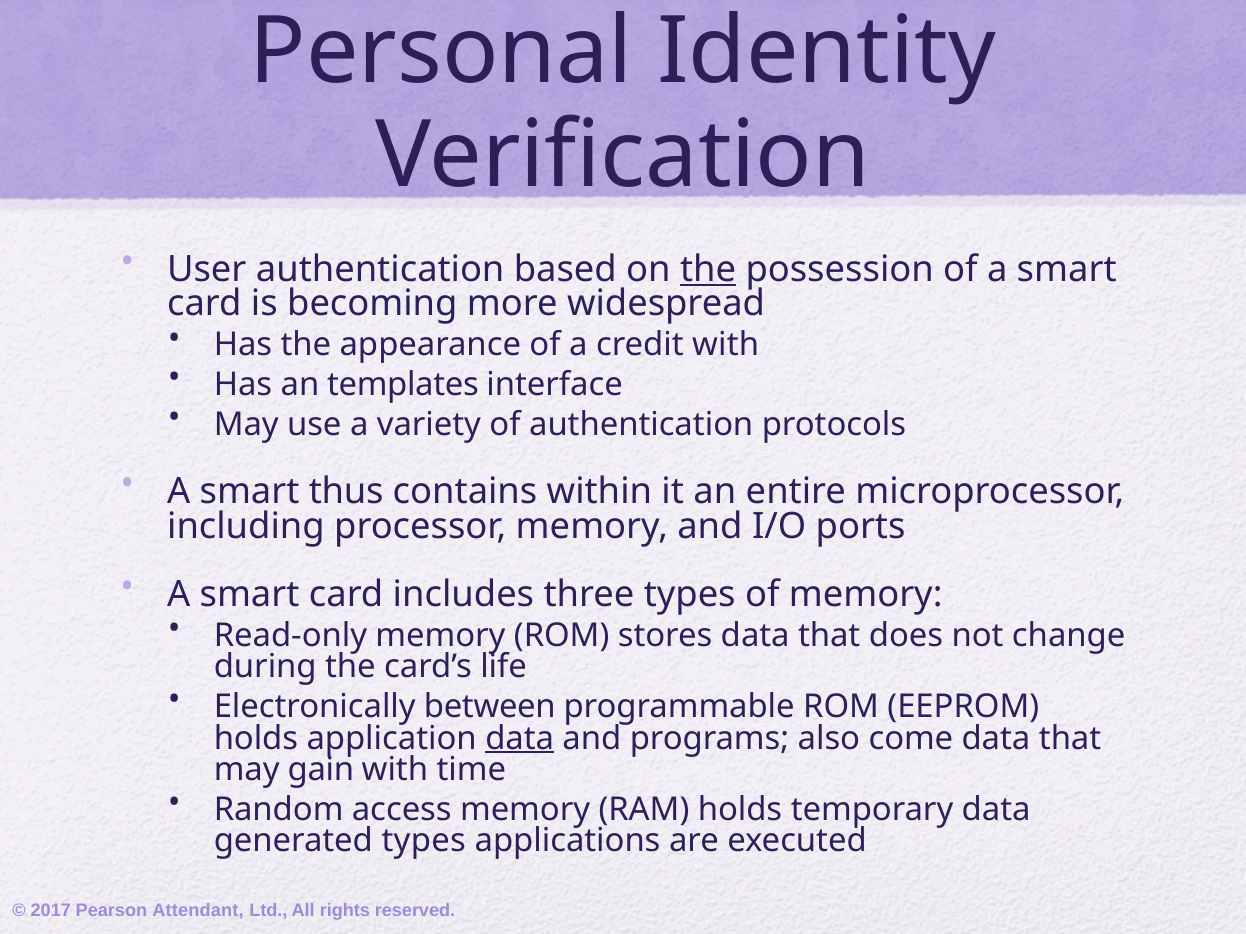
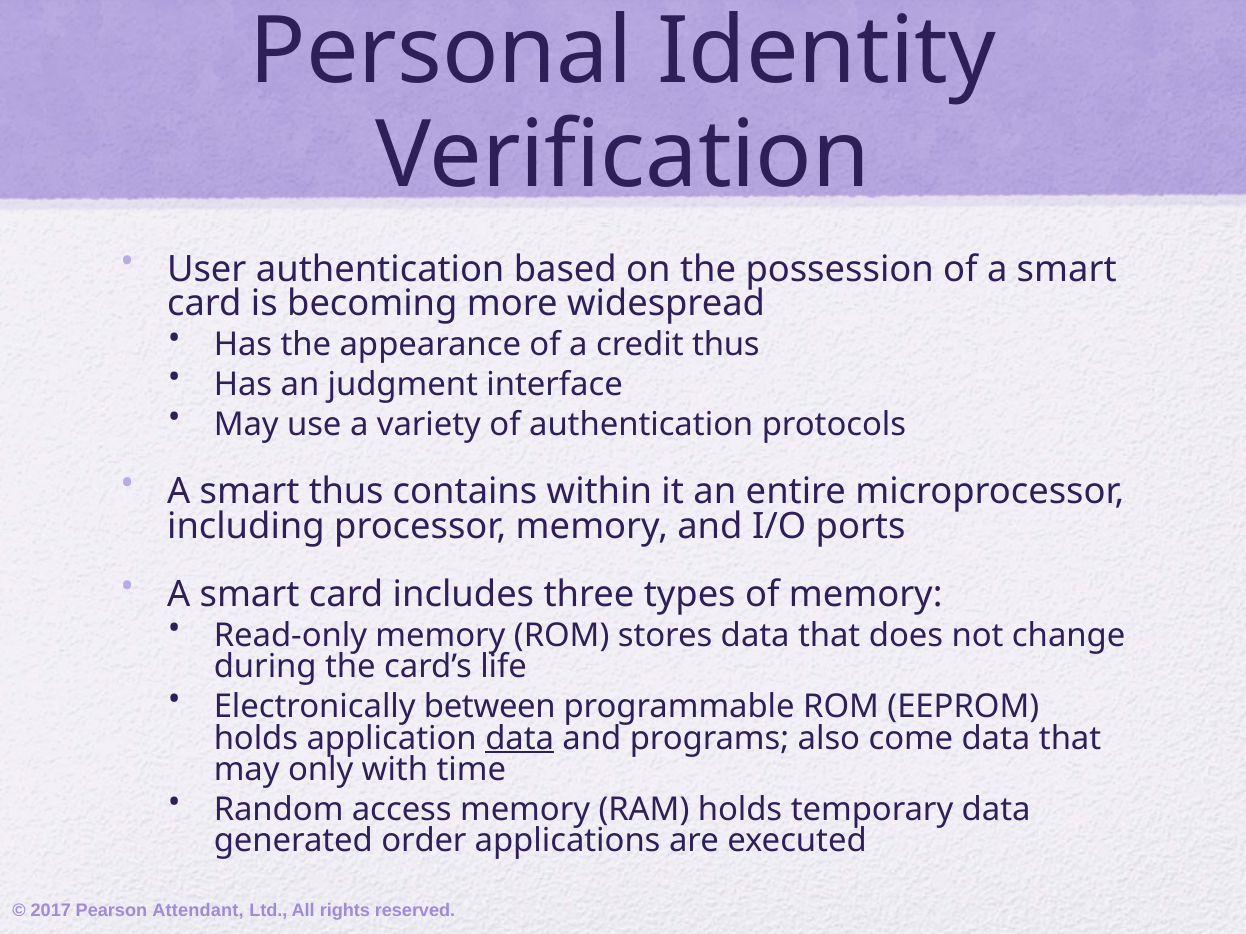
the underline: present -> none (708, 269)
credit with: with -> thus (726, 345)
templates: templates -> judgment (403, 385)
gain: gain -> only (321, 770)
generated types: types -> order (424, 841)
